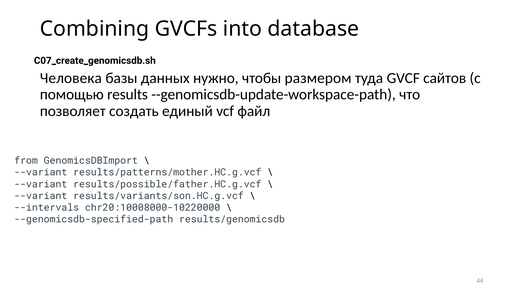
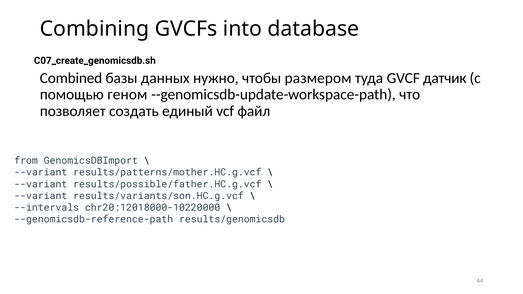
Человека: Человека -> Combined (71, 78)
сайтов: сайтов -> датчик (445, 78)
results: results -> геном (127, 95)
chr20:10008000-10220000: chr20:10008000-10220000 -> chr20:12018000-10220000 (153, 208)
--genomicsdb-specified-path: --genomicsdb-specified-path -> --genomicsdb-reference-path (94, 220)
